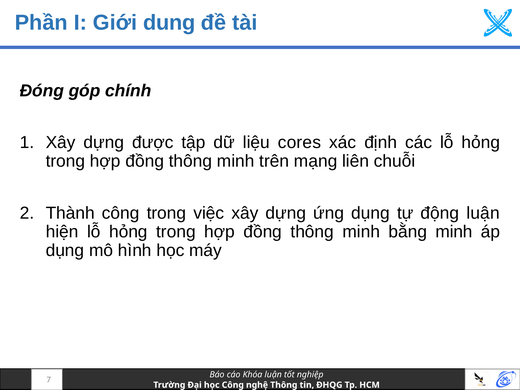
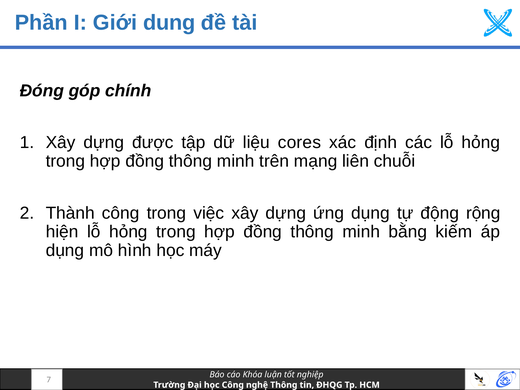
động luận: luận -> rộng (483, 213)
bằng minh: minh -> kiếm (454, 232)
